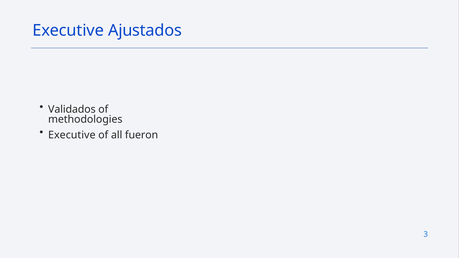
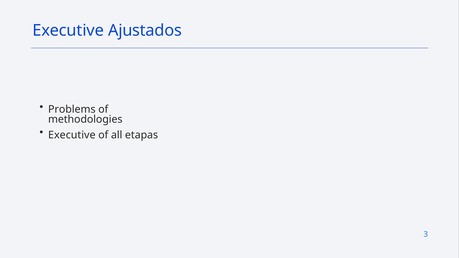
Validados: Validados -> Problems (72, 109)
fueron: fueron -> etapas (142, 135)
